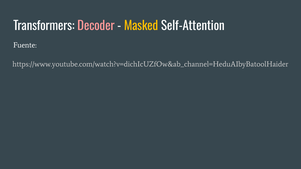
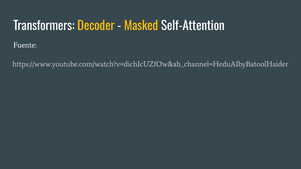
Decoder colour: pink -> yellow (96, 26)
